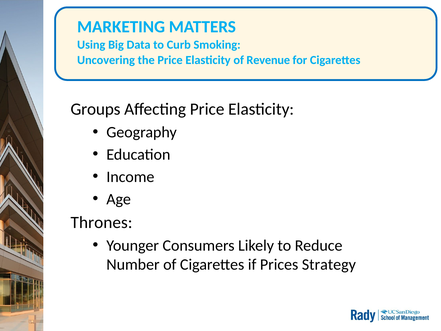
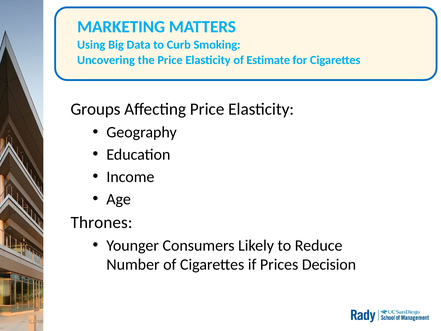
Revenue: Revenue -> Estimate (268, 60)
Strategy: Strategy -> Decision (329, 264)
